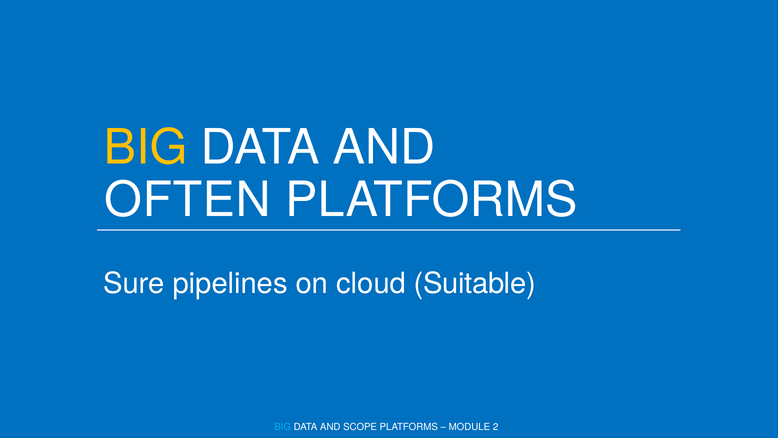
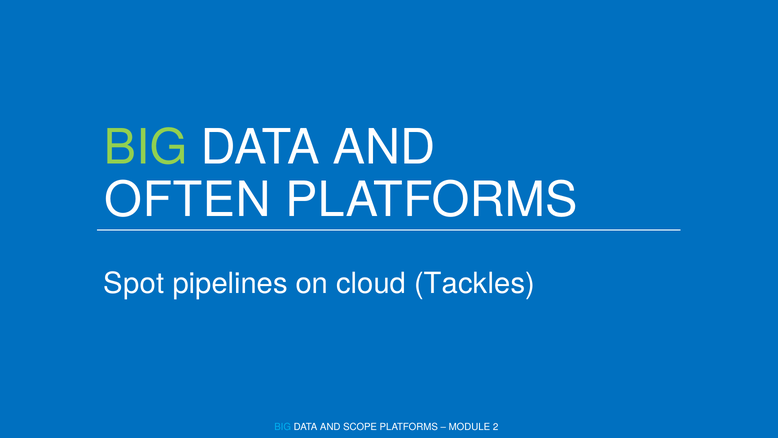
BIG colour: yellow -> light green (146, 148)
Sure: Sure -> Spot (134, 283)
Suitable: Suitable -> Tackles (475, 283)
